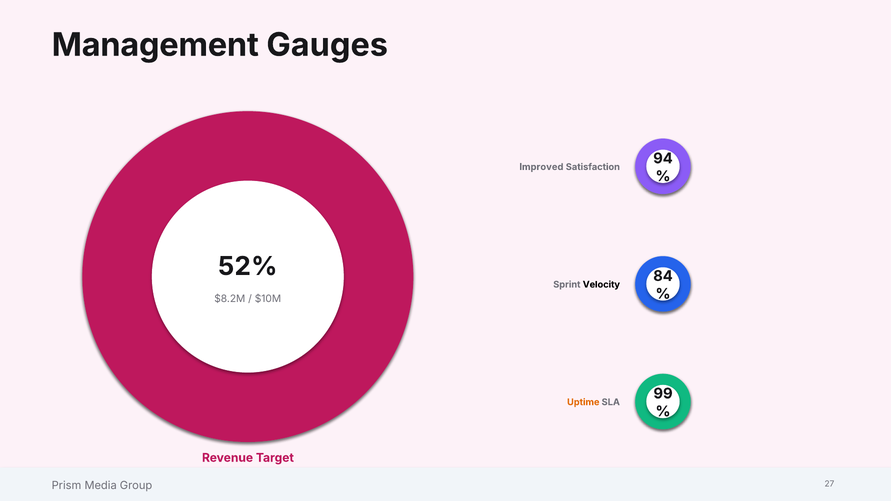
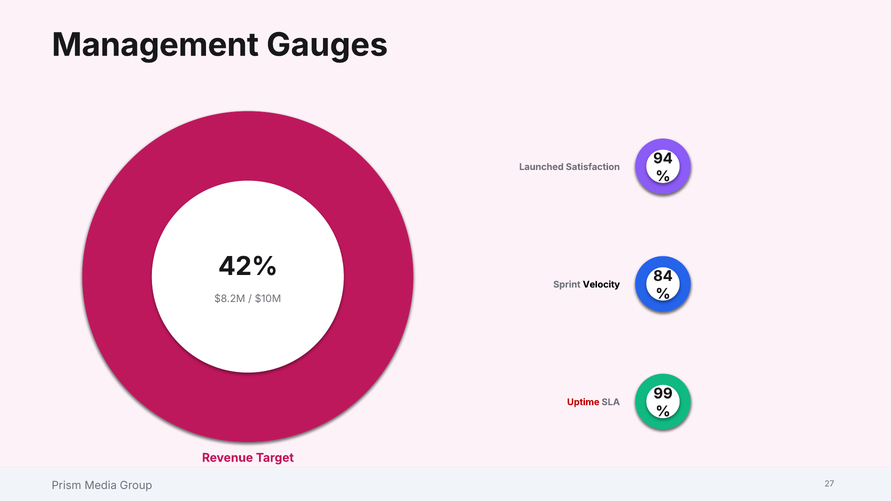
Improved: Improved -> Launched (541, 167)
52%: 52% -> 42% (248, 266)
Uptime colour: orange -> red (583, 402)
